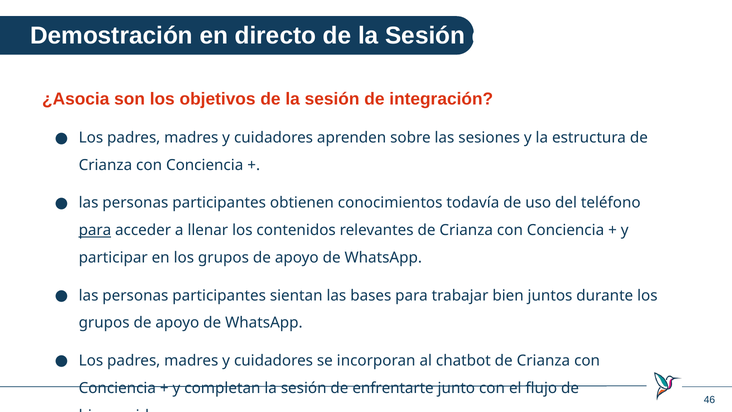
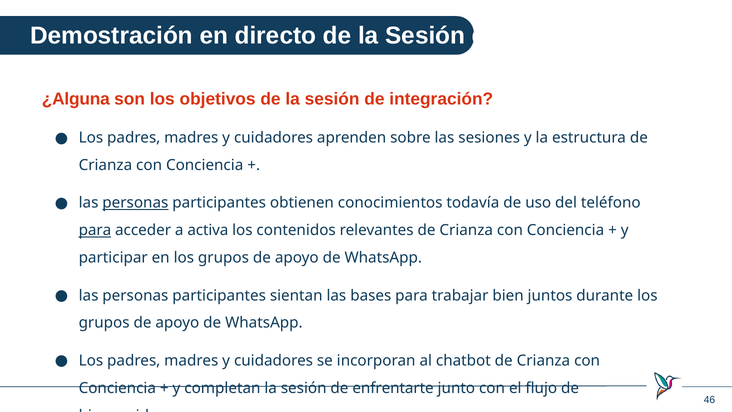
¿Asocia: ¿Asocia -> ¿Alguna (76, 99)
personas underline: none -> present (135, 203)
llenar: llenar -> activa (208, 230)
